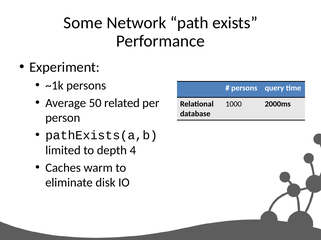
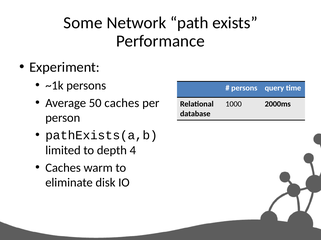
50 related: related -> caches (122, 103)
